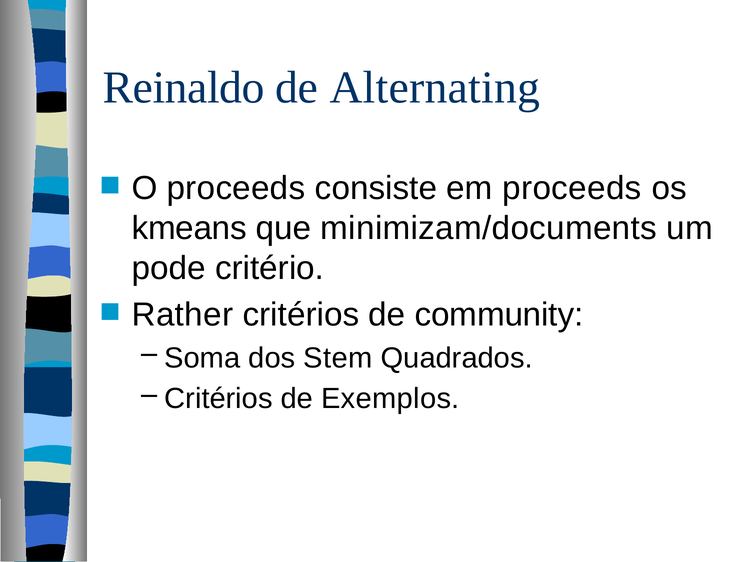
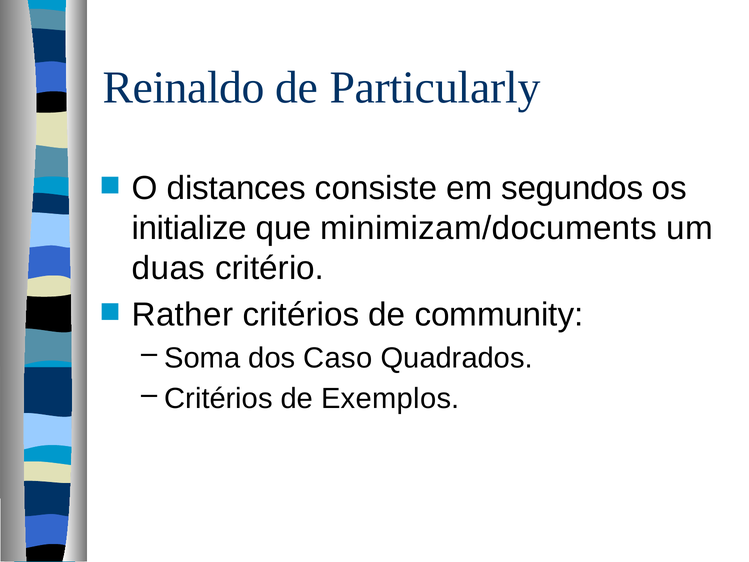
Alternating: Alternating -> Particularly (435, 87)
O proceeds: proceeds -> distances (236, 188)
em proceeds: proceeds -> segundos (572, 188)
kmeans: kmeans -> initialize (189, 228)
pode: pode -> duas (169, 268)
Stem: Stem -> Caso (338, 358)
